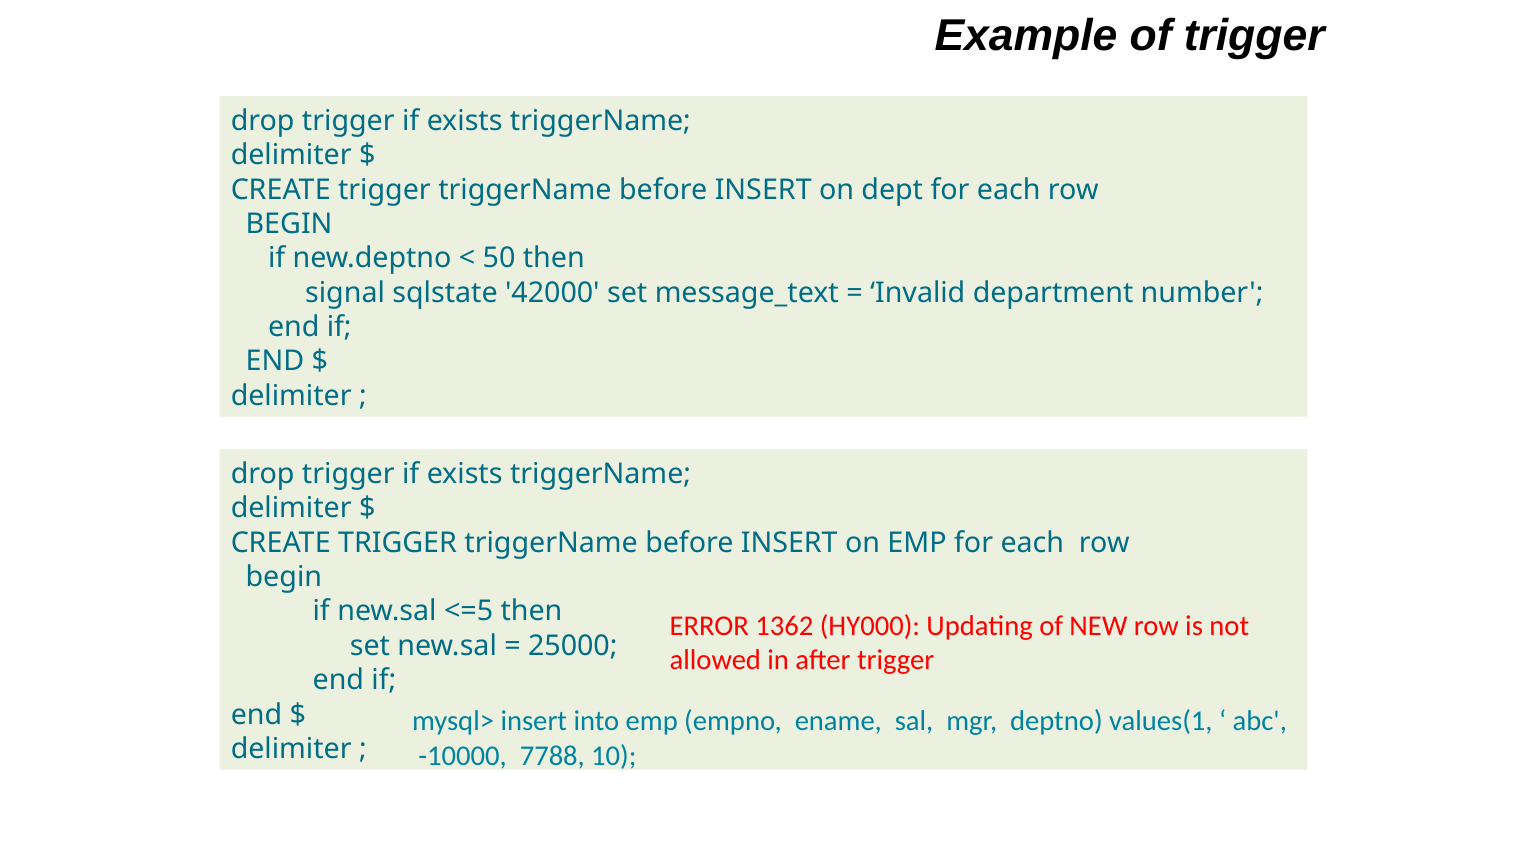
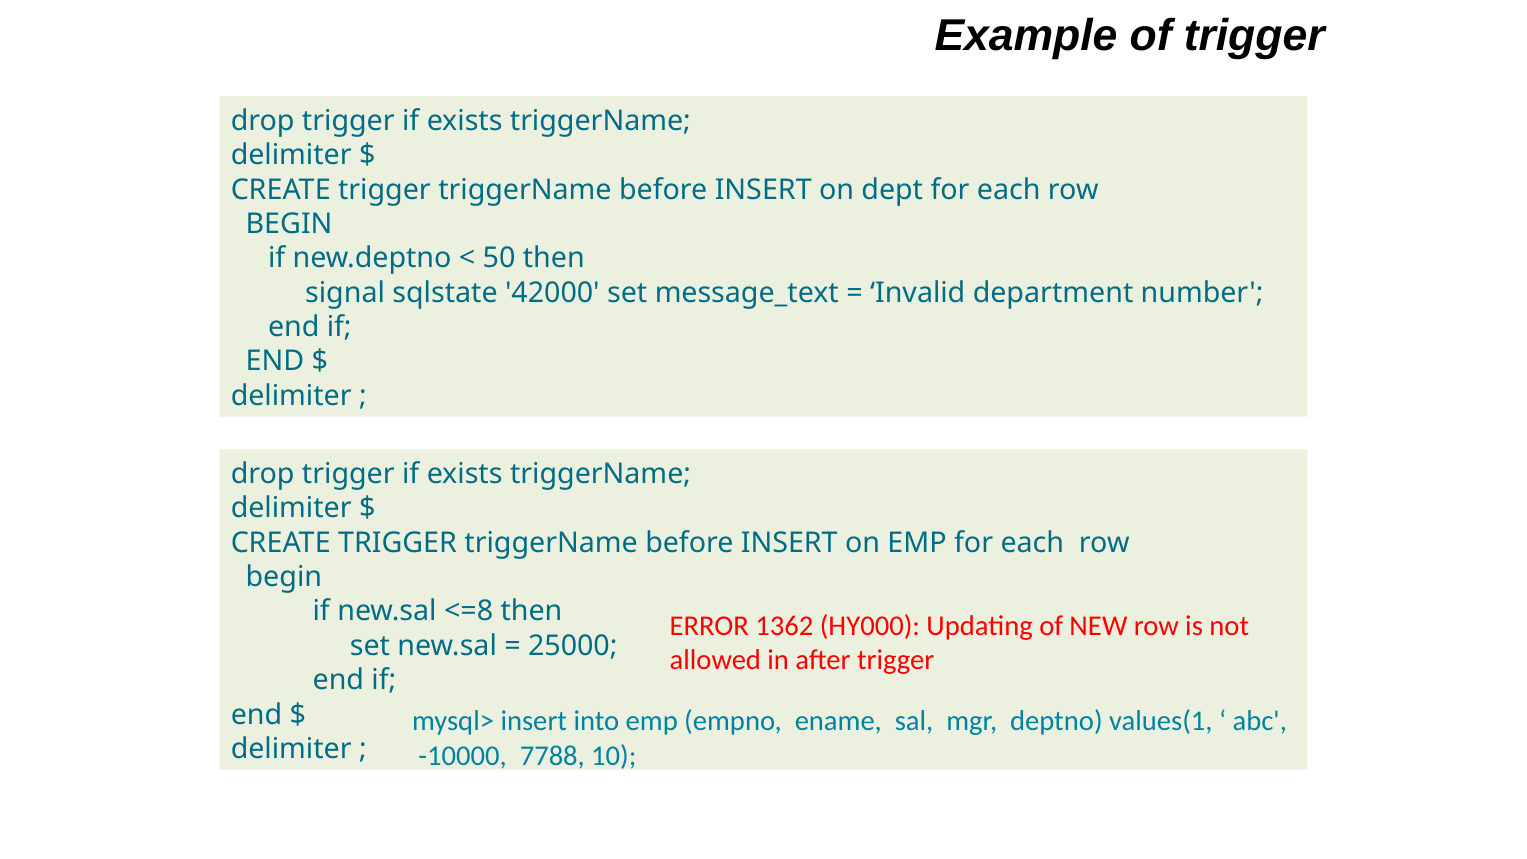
<=5: <=5 -> <=8 (469, 612)
